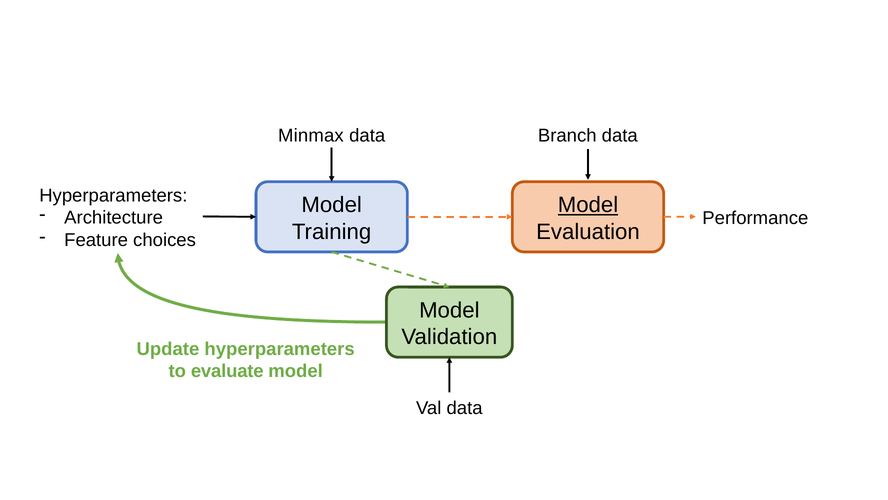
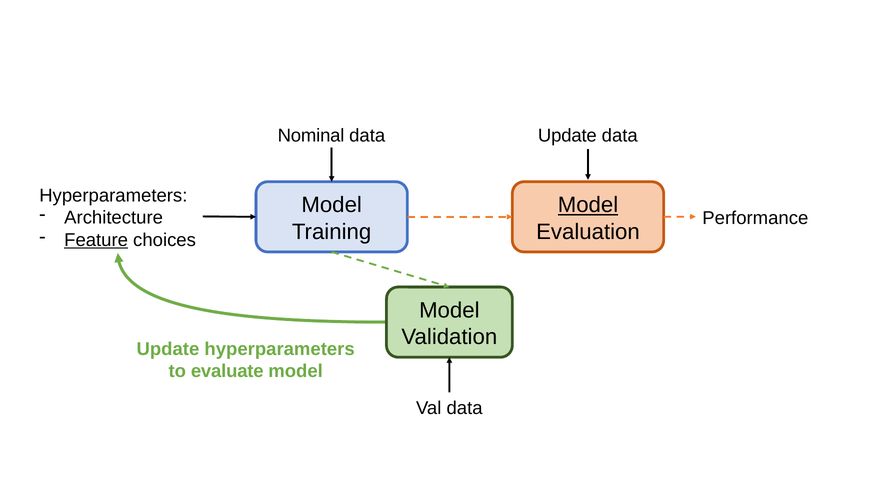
Minmax: Minmax -> Nominal (311, 136)
Branch: Branch -> Update (567, 136)
Feature underline: none -> present (96, 240)
